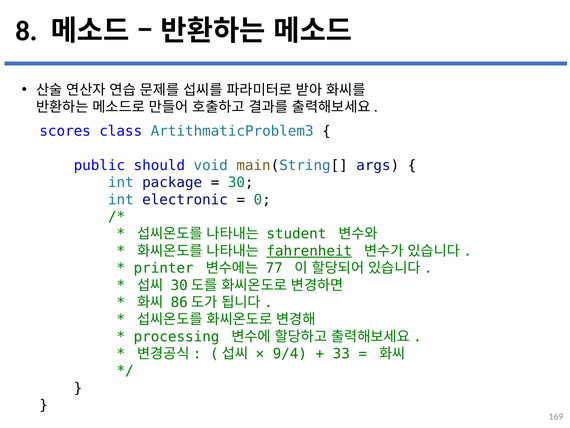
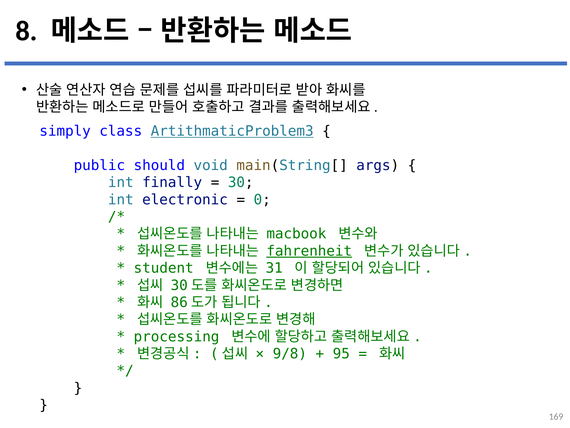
scores: scores -> simply (65, 131)
ArtithmaticProblem3 underline: none -> present (232, 131)
package: package -> finally (172, 182)
student: student -> macbook (296, 234)
printer: printer -> student (164, 268)
77: 77 -> 31 (274, 268)
9/4: 9/4 -> 9/8 (290, 353)
33: 33 -> 95 (341, 353)
